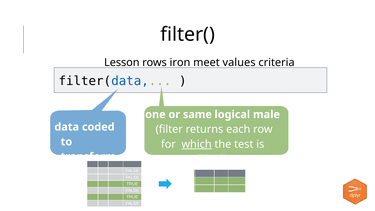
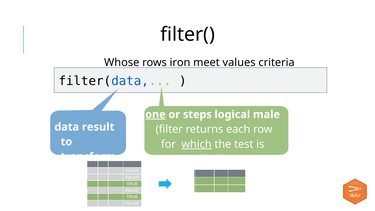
Lesson: Lesson -> Whose (122, 63)
one underline: none -> present (155, 114)
same: same -> steps (197, 114)
coded: coded -> result (98, 127)
